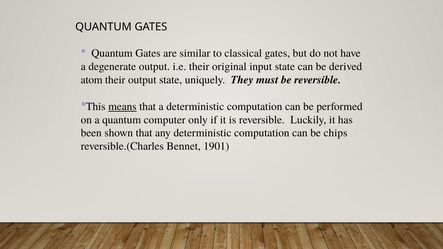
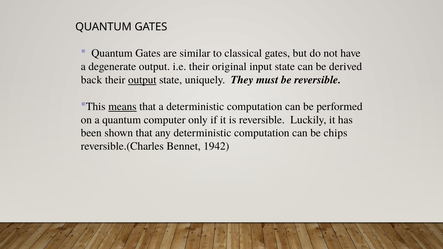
atom: atom -> back (92, 80)
output underline: none -> present (142, 80)
1901: 1901 -> 1942 (216, 146)
